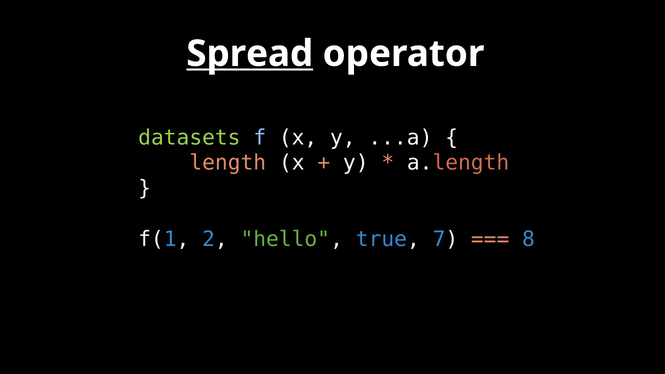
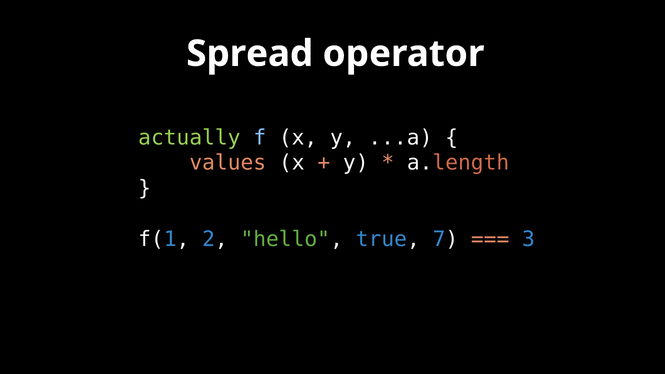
Spread underline: present -> none (250, 54)
datasets: datasets -> actually (189, 138)
length: length -> values (228, 163)
8: 8 -> 3 (528, 239)
